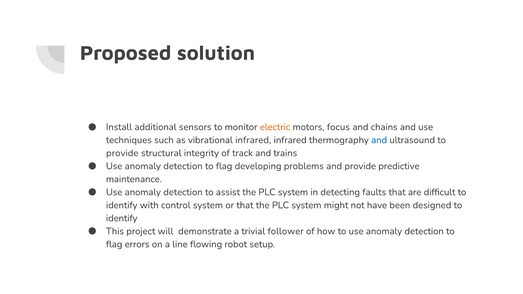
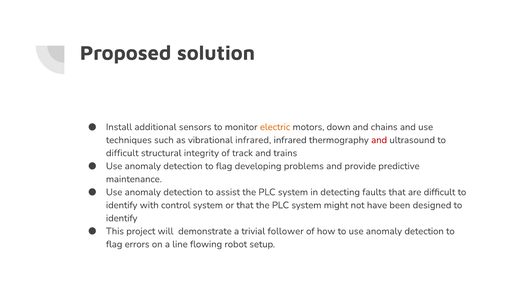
focus: focus -> down (338, 127)
and colour: blue -> red (379, 140)
provide: provide -> difficult (122, 153)
